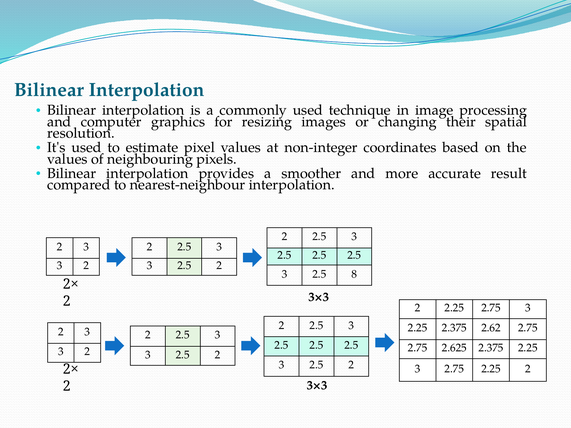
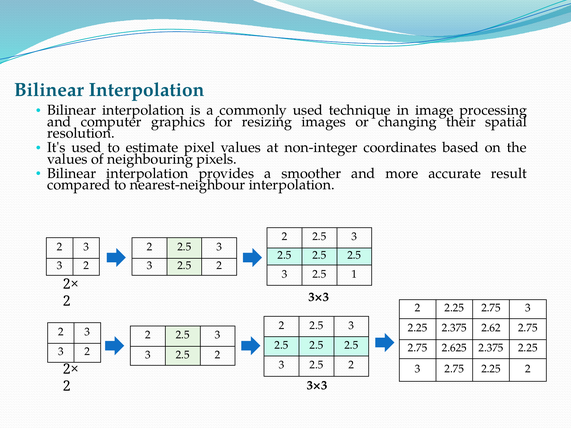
8: 8 -> 1 (354, 274)
